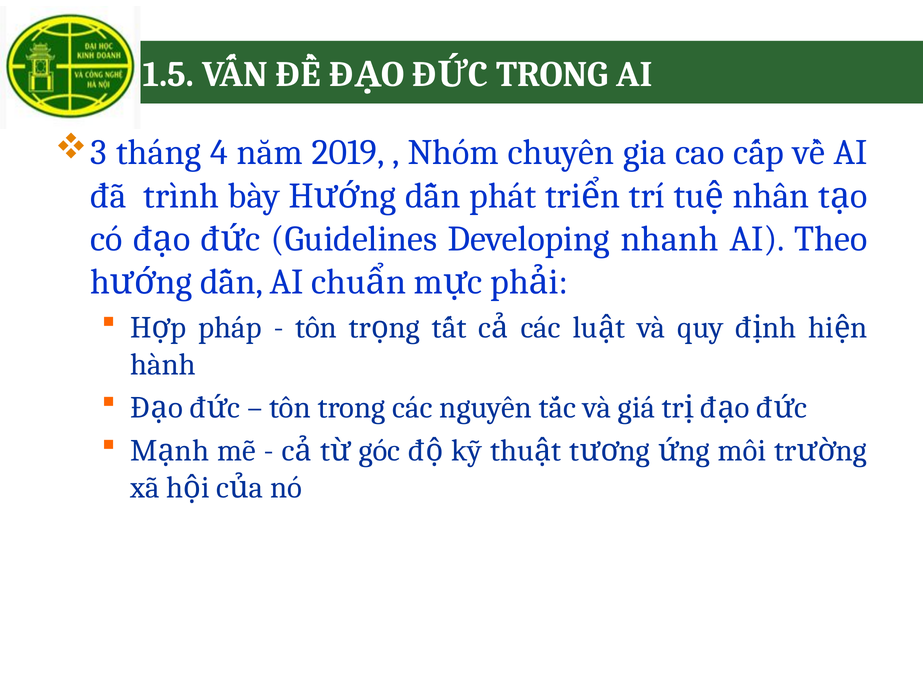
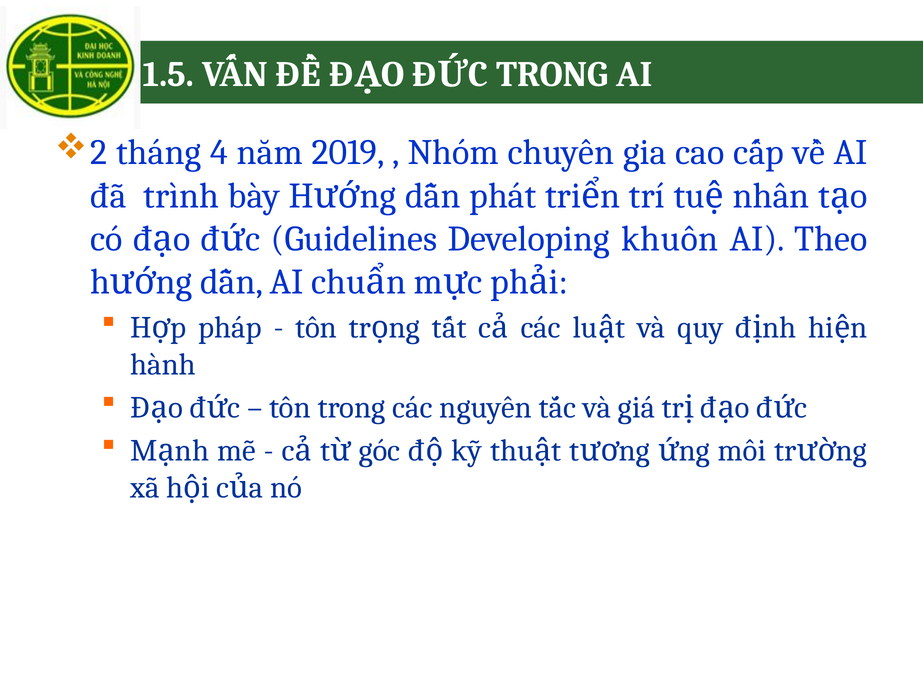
3: 3 -> 2 (99, 153)
nhanh: nhanh -> khuôn (670, 239)
